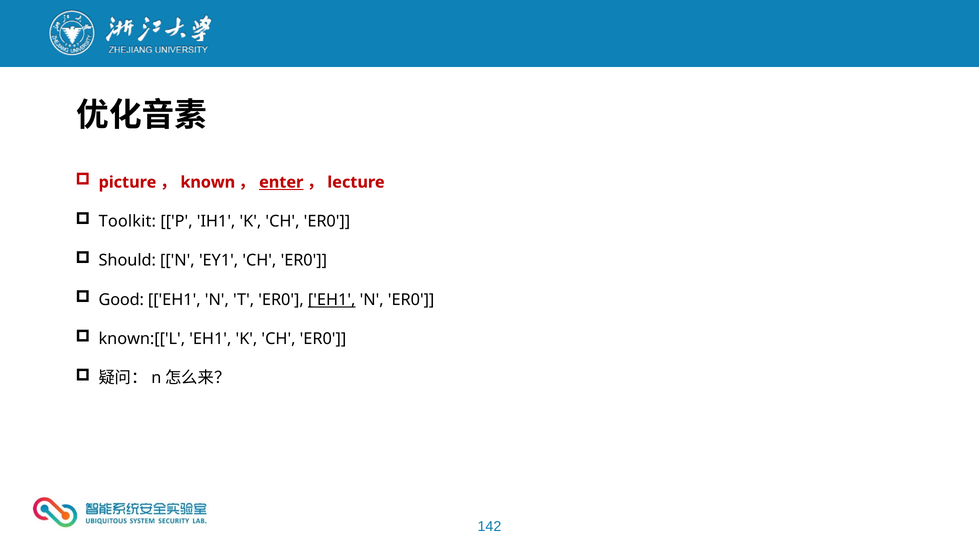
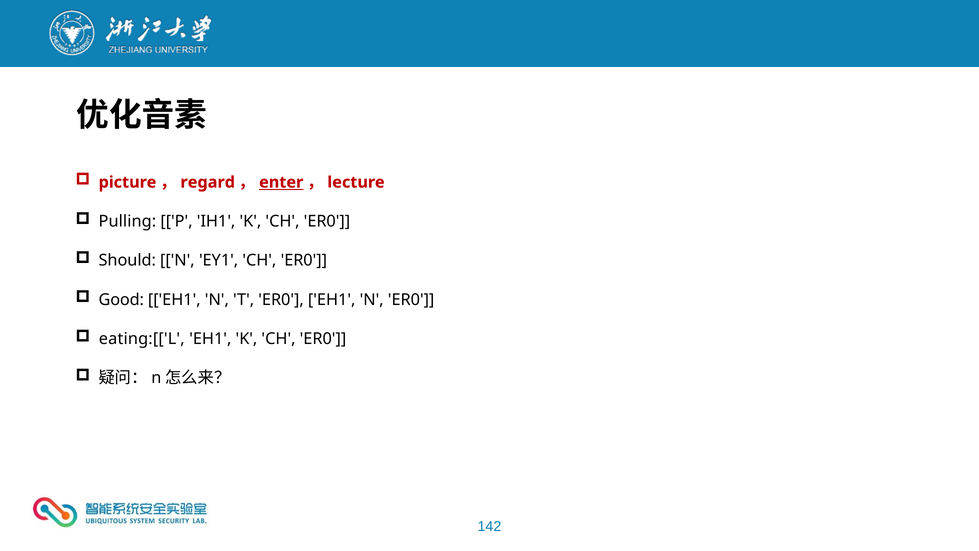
known: known -> regard (208, 182)
Toolkit: Toolkit -> Pulling (127, 221)
EH1 underline: present -> none (332, 300)
known:[['L: known:[['L -> eating:[['L (142, 339)
